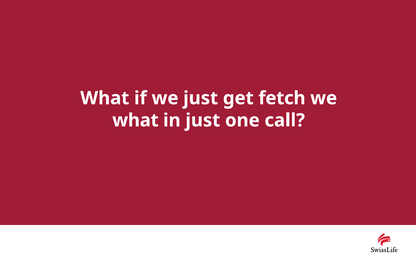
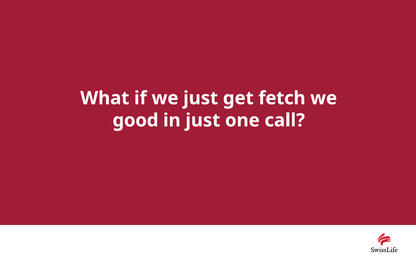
what: what -> good (135, 120)
